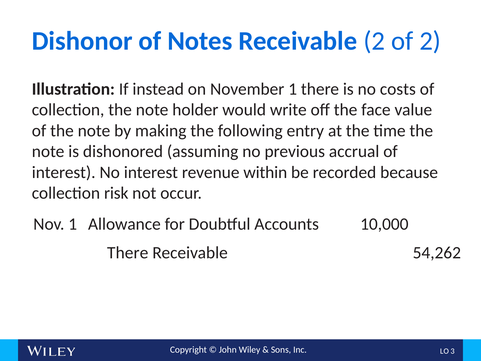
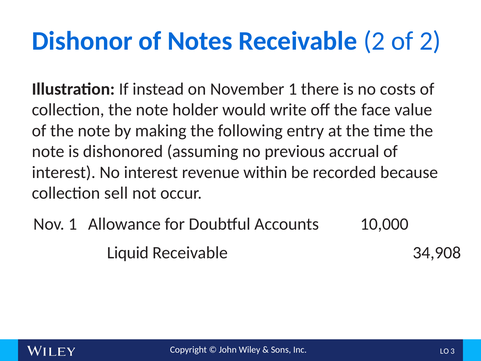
risk: risk -> sell (116, 193)
There: There -> Liquid (128, 253)
54,262: 54,262 -> 34,908 (437, 253)
